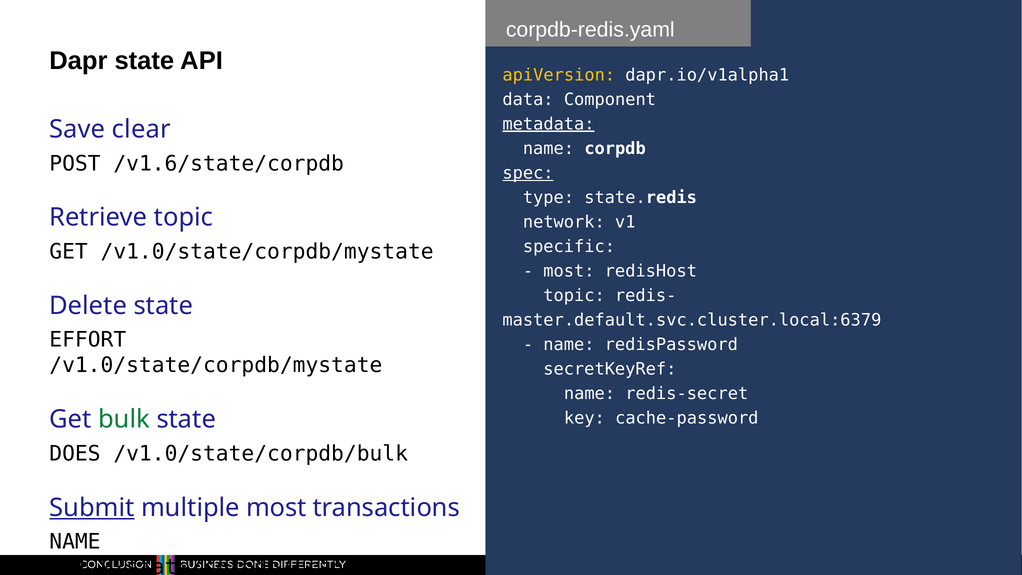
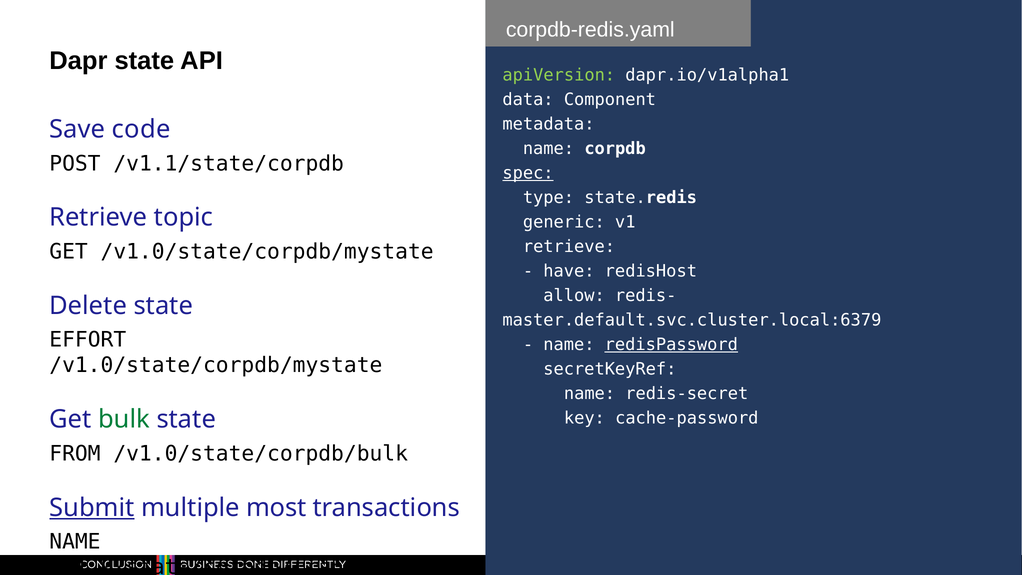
apiVersion colour: yellow -> light green (559, 75)
metadata underline: present -> none (549, 124)
clear: clear -> code (141, 129)
/v1.6/state/corpdb: /v1.6/state/corpdb -> /v1.1/state/corpdb (229, 163)
network: network -> generic (564, 222)
specific: specific -> retrieve (569, 246)
most: most -> have (569, 271)
topic: topic -> allow (574, 295)
redisPassword underline: none -> present (671, 344)
DOES: DOES -> FROM (75, 454)
